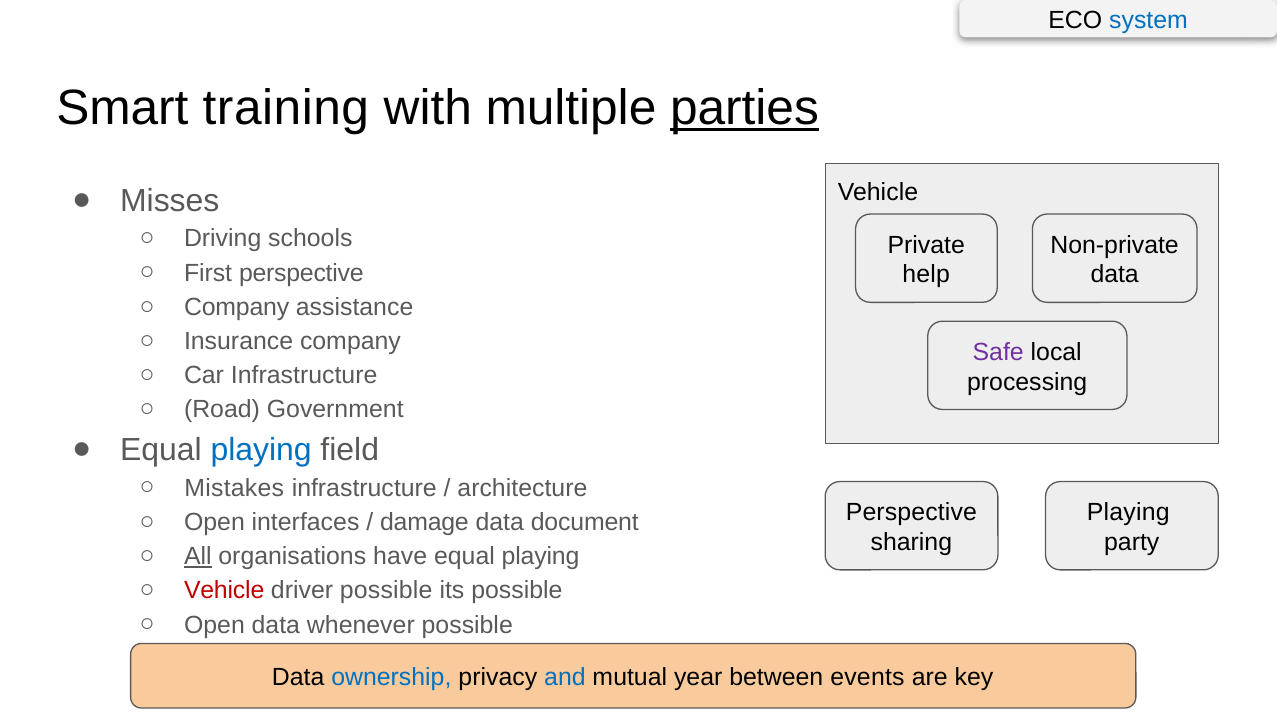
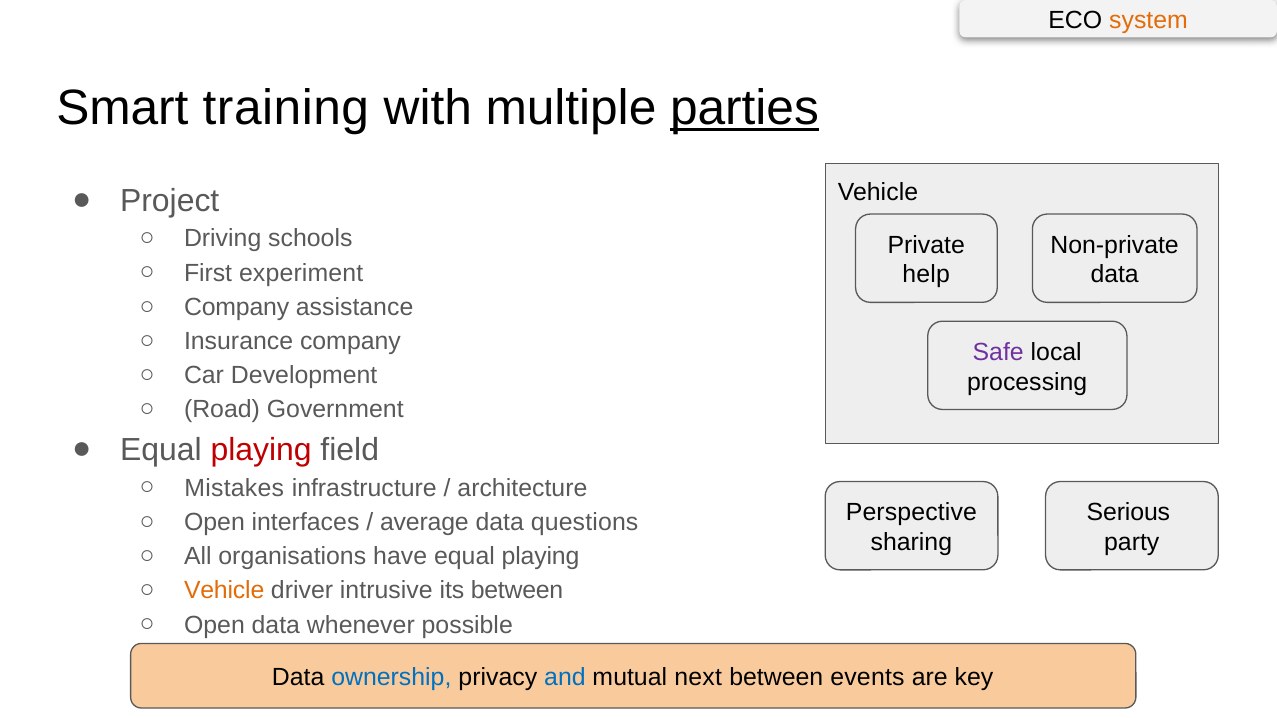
system colour: blue -> orange (1149, 20)
Misses: Misses -> Project (170, 201)
First perspective: perspective -> experiment (301, 273)
Car Infrastructure: Infrastructure -> Development (304, 376)
playing colour: blue -> red (261, 450)
Playing: Playing -> Serious (1128, 513)
damage: damage -> average (424, 523)
document: document -> questions (585, 523)
All underline: present -> none (198, 557)
Vehicle colour: red -> orange (224, 591)
driver possible: possible -> intrusive (386, 591)
its possible: possible -> between (517, 591)
year: year -> next (698, 678)
